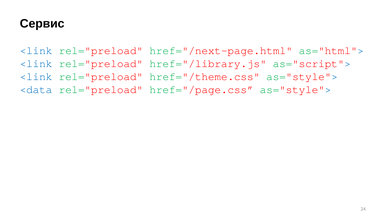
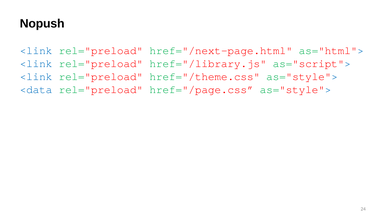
Сервис: Сервис -> Nopush (42, 24)
